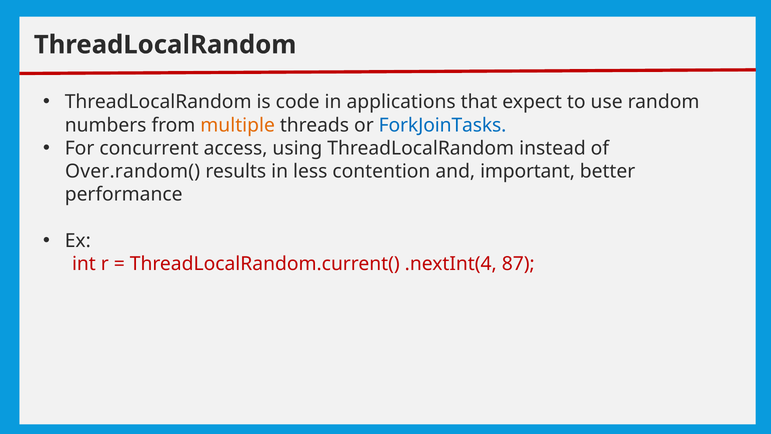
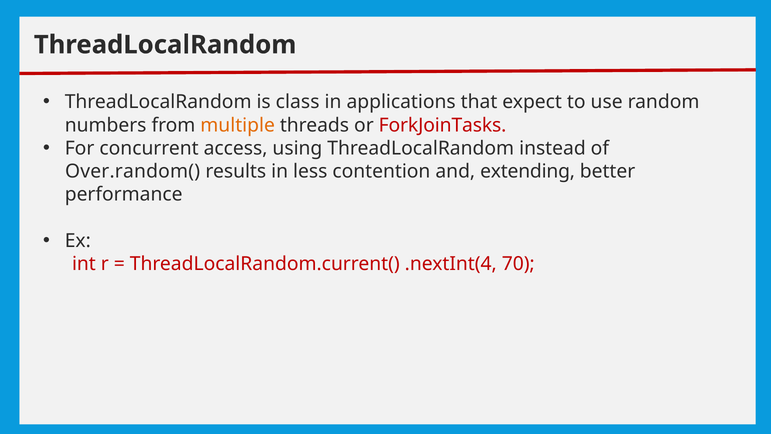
code: code -> class (298, 102)
ForkJoinTasks colour: blue -> red (443, 125)
important: important -> extending (528, 171)
87: 87 -> 70 (518, 264)
